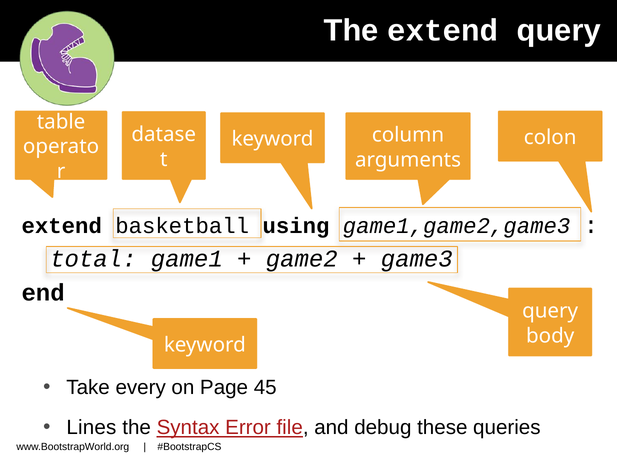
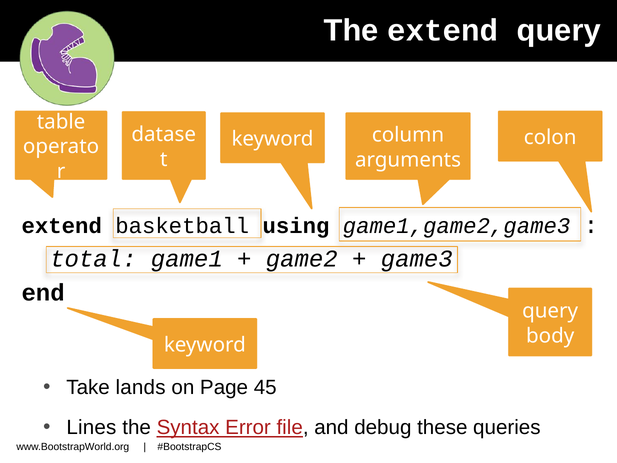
every: every -> lands (141, 387)
